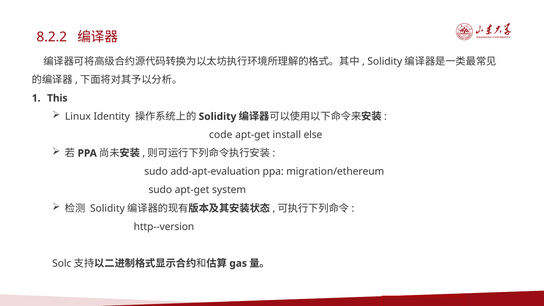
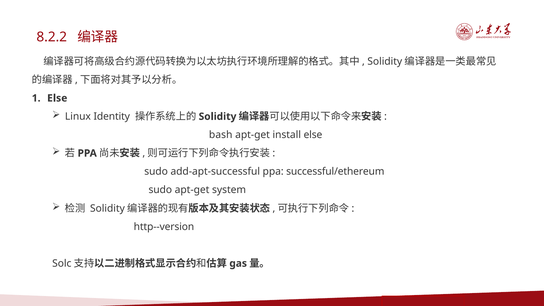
This: This -> Else (57, 98)
code: code -> bash (221, 135)
add-apt-evaluation: add-apt-evaluation -> add-apt-successful (215, 172)
migration/ethereum: migration/ethereum -> successful/ethereum (335, 172)
